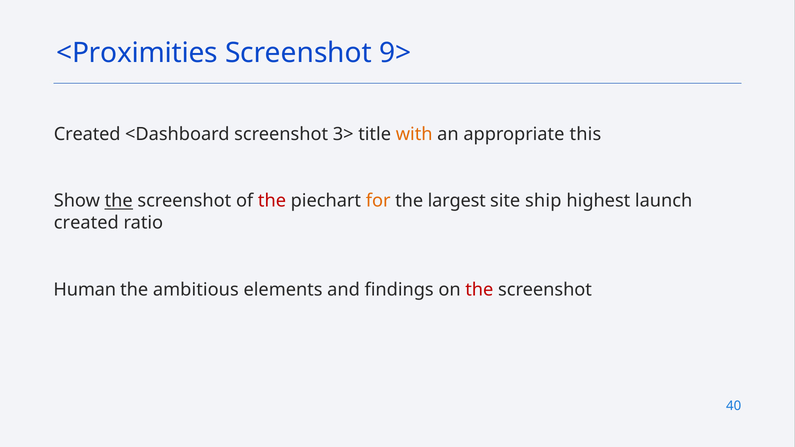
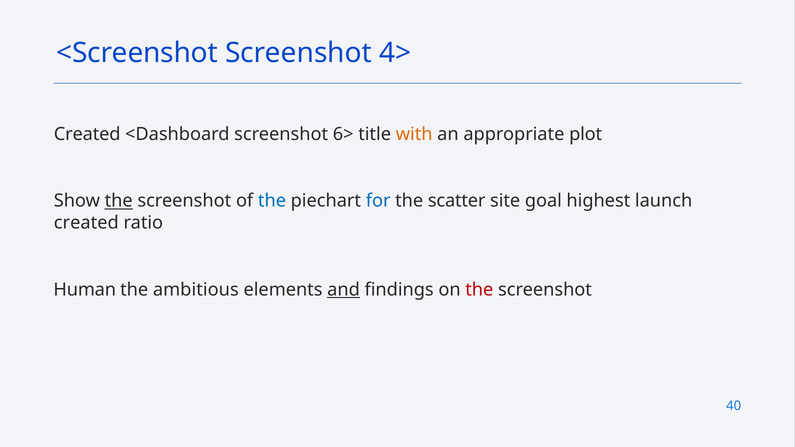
<Proximities: <Proximities -> <Screenshot (137, 53)
9>: 9> -> 4> (395, 53)
3>: 3> -> 6> (343, 134)
this: this -> plot (586, 134)
the colour: red -> blue (272, 201)
for colour: orange -> blue (378, 201)
largest: largest -> scatter (457, 201)
ship: ship -> goal (543, 201)
and underline: none -> present (344, 290)
